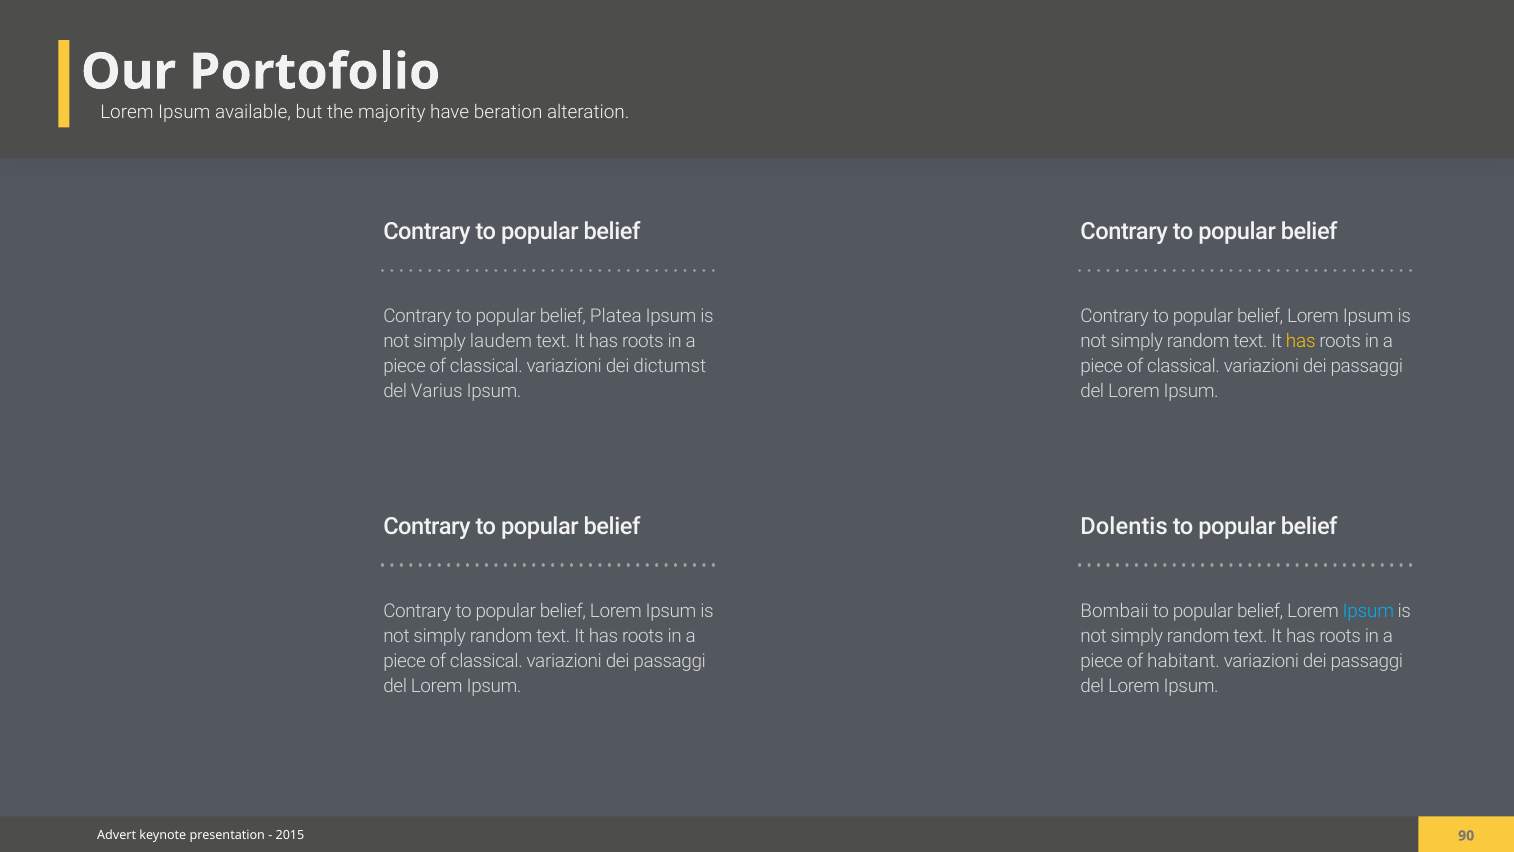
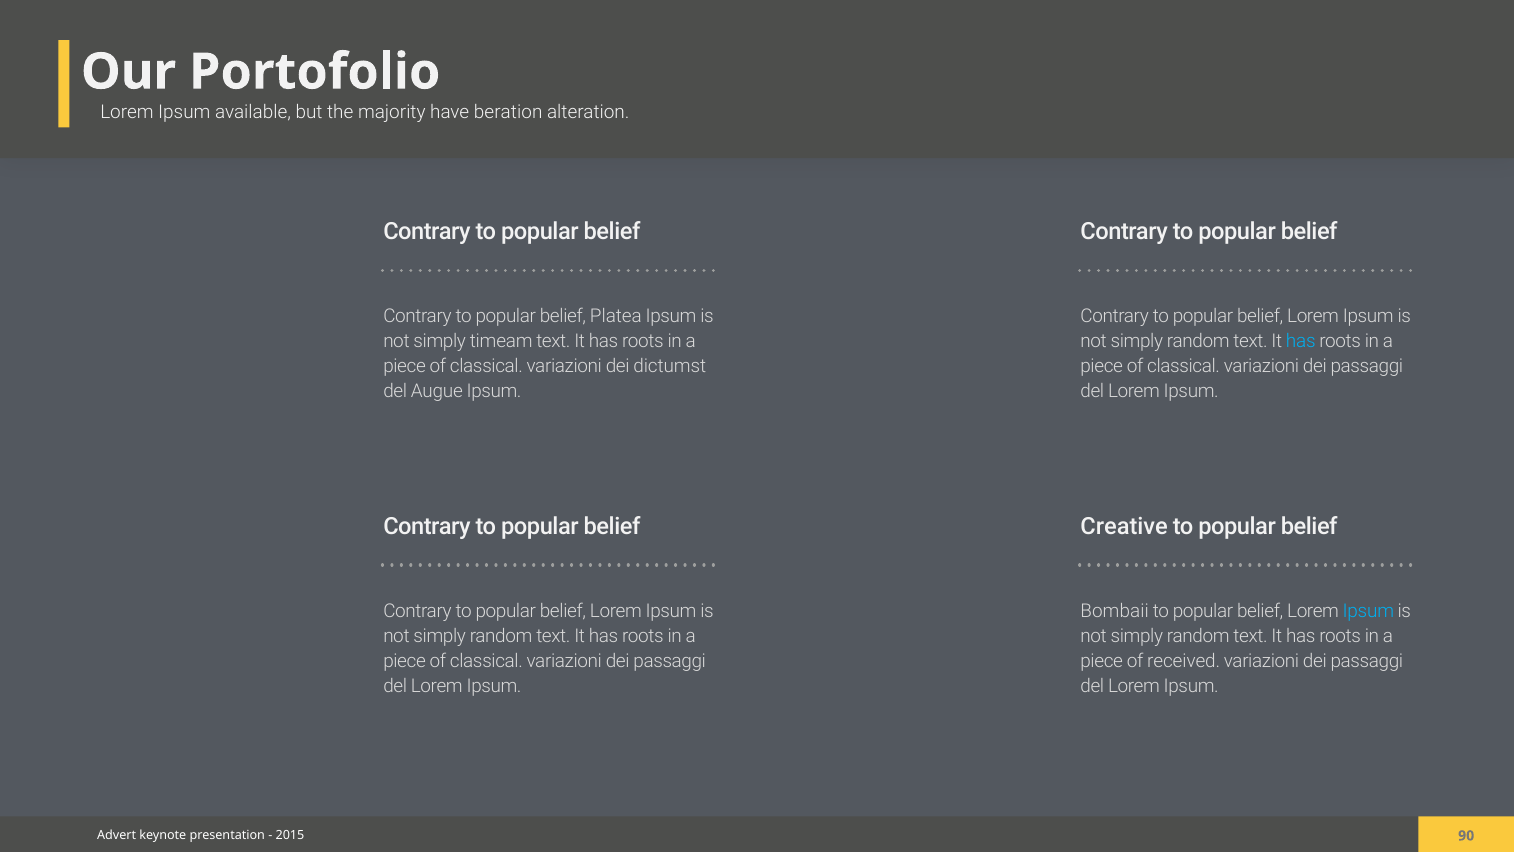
laudem: laudem -> timeam (501, 342)
has colour: yellow -> light blue (1301, 342)
Varius: Varius -> Augue (437, 391)
Dolentis: Dolentis -> Creative (1124, 526)
habitant: habitant -> received (1184, 661)
